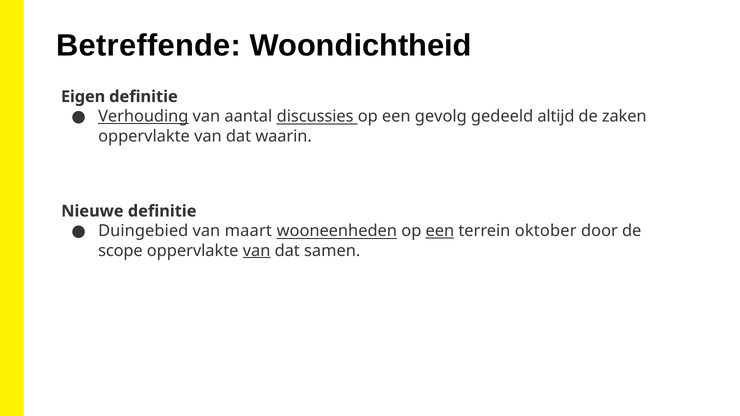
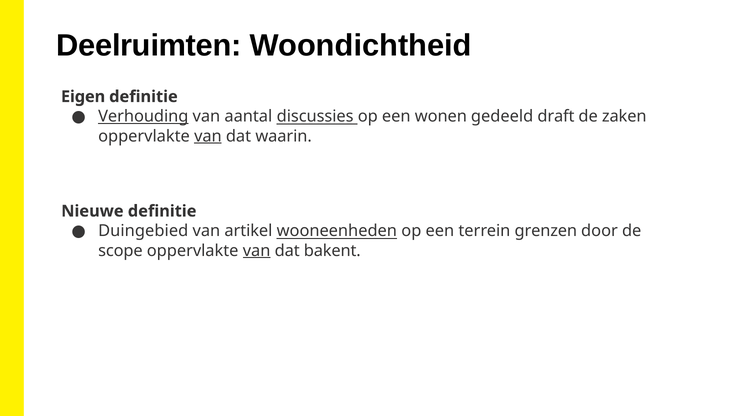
Betreffende: Betreffende -> Deelruimten (149, 46)
gevolg: gevolg -> wonen (441, 116)
altijd: altijd -> draft (556, 116)
van underline: none -> present (208, 136)
maart: maart -> artikel (248, 231)
een underline: present -> none (440, 231)
oktober: oktober -> grenzen (546, 231)
samen: samen -> bakent (332, 251)
